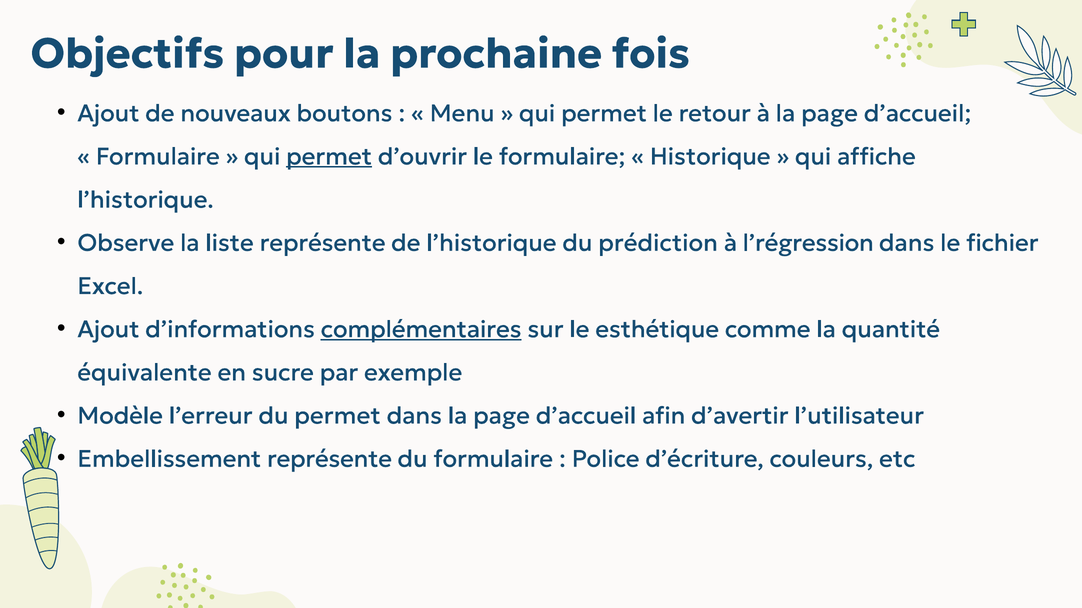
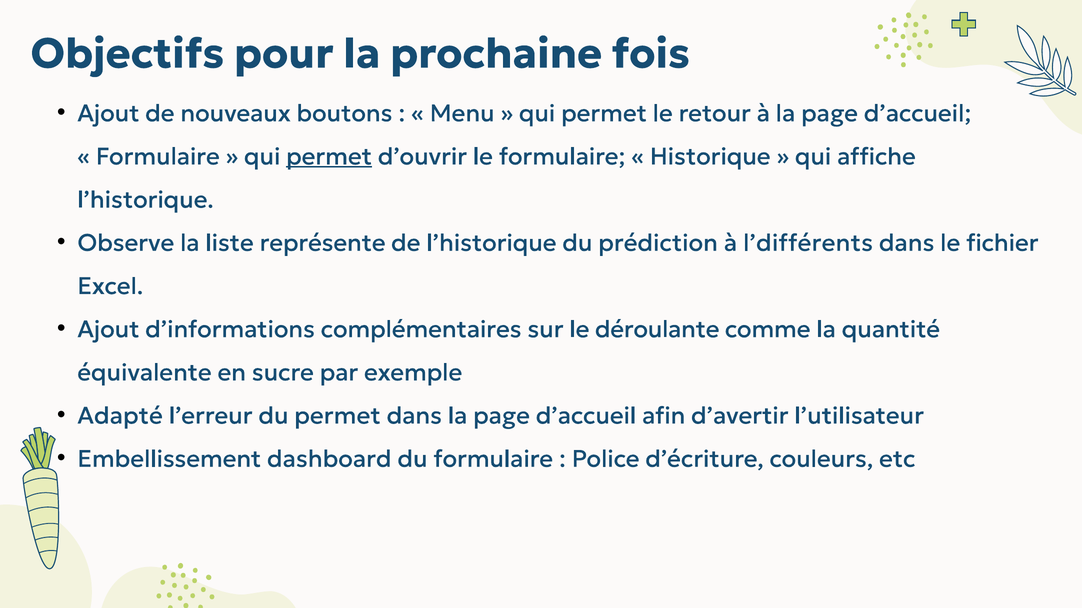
l’régression: l’régression -> l’différents (808, 243)
complémentaires underline: present -> none (421, 330)
esthétique: esthétique -> déroulante (657, 330)
Modèle: Modèle -> Adapté (120, 416)
Embellissement représente: représente -> dashboard (329, 459)
